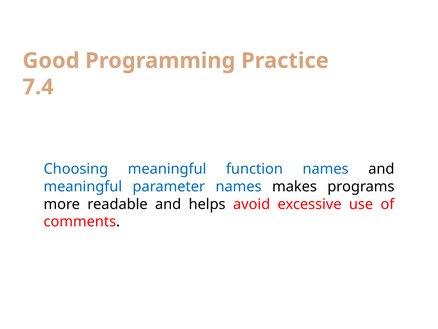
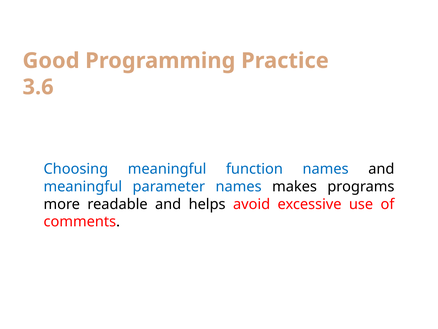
7.4: 7.4 -> 3.6 (38, 87)
